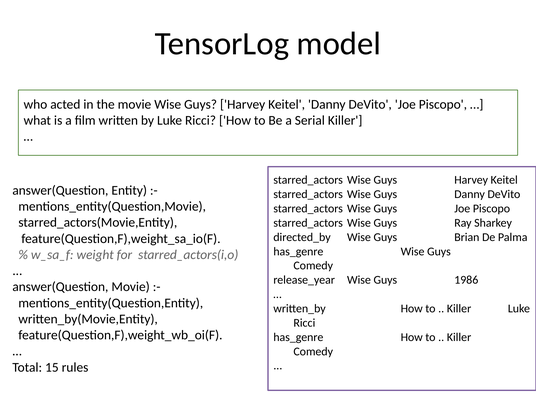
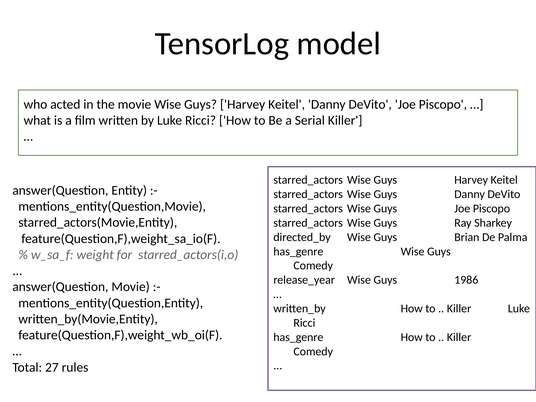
15: 15 -> 27 (52, 367)
